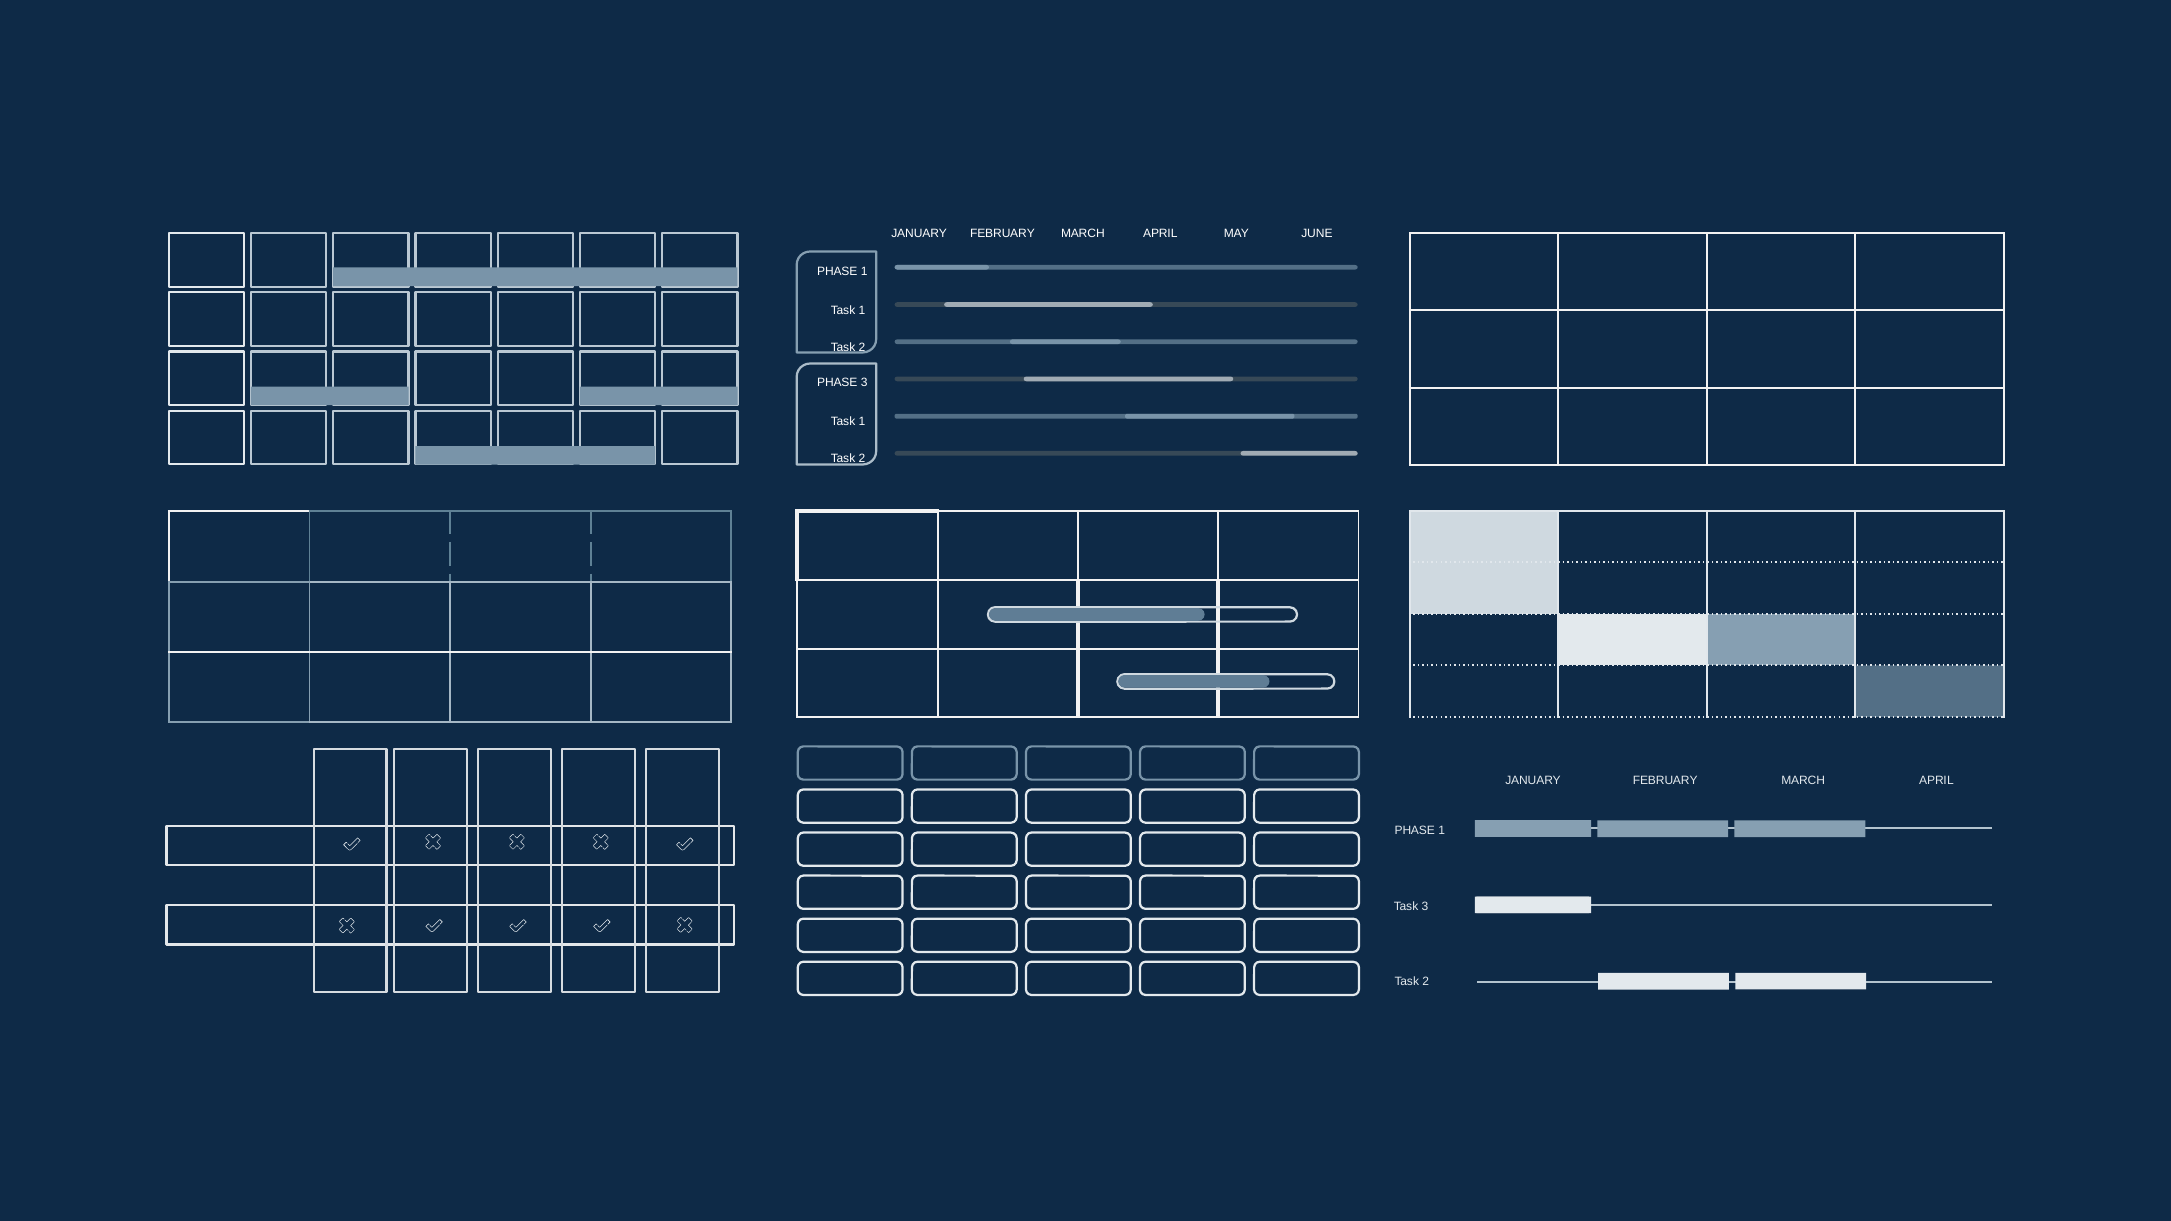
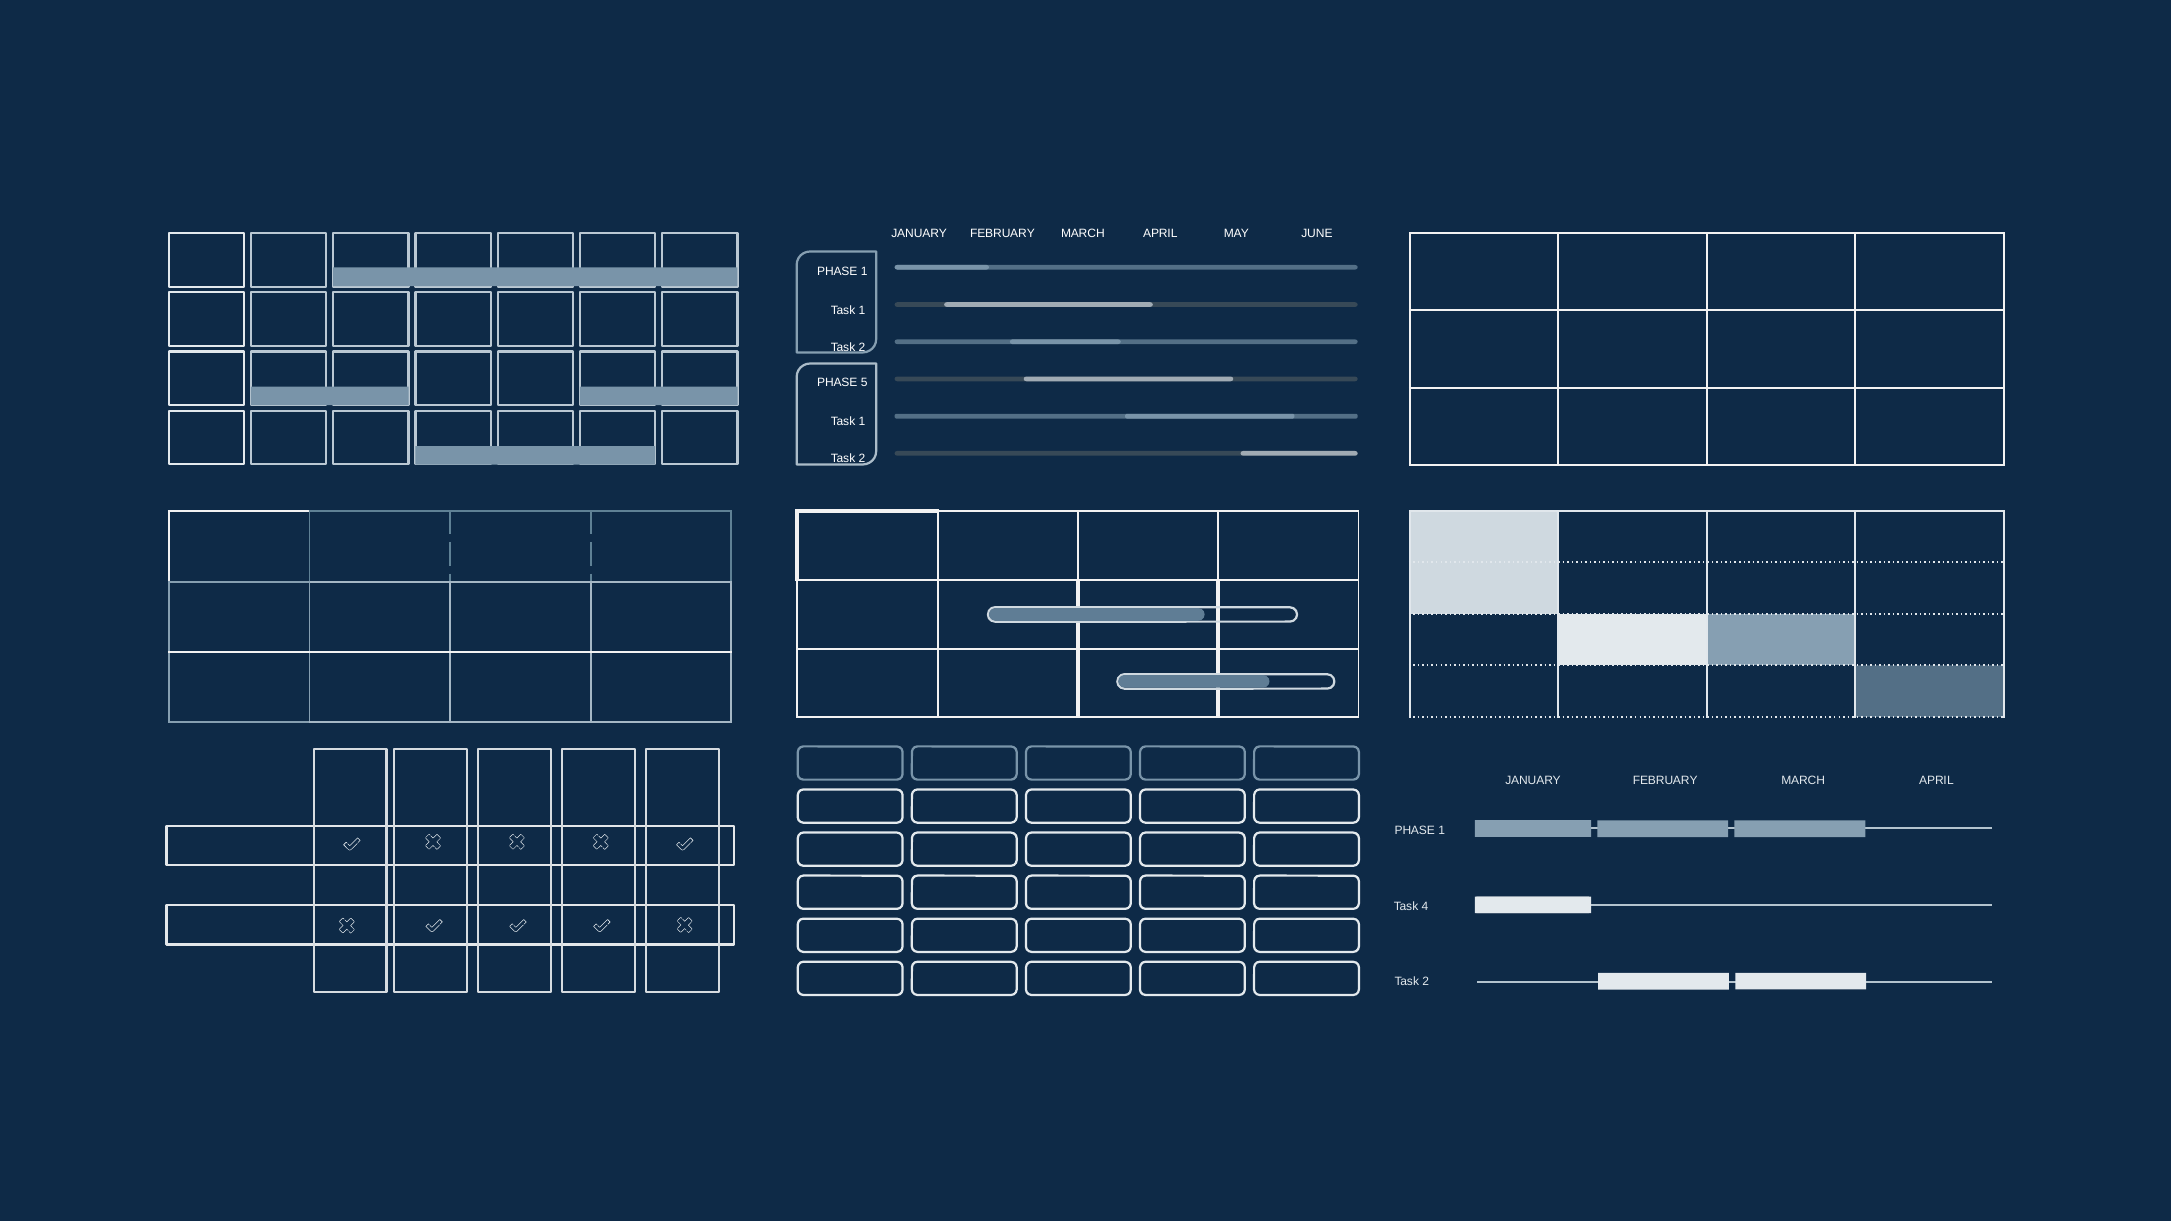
PHASE 3: 3 -> 5 (864, 382)
Task 3: 3 -> 4 (1425, 907)
